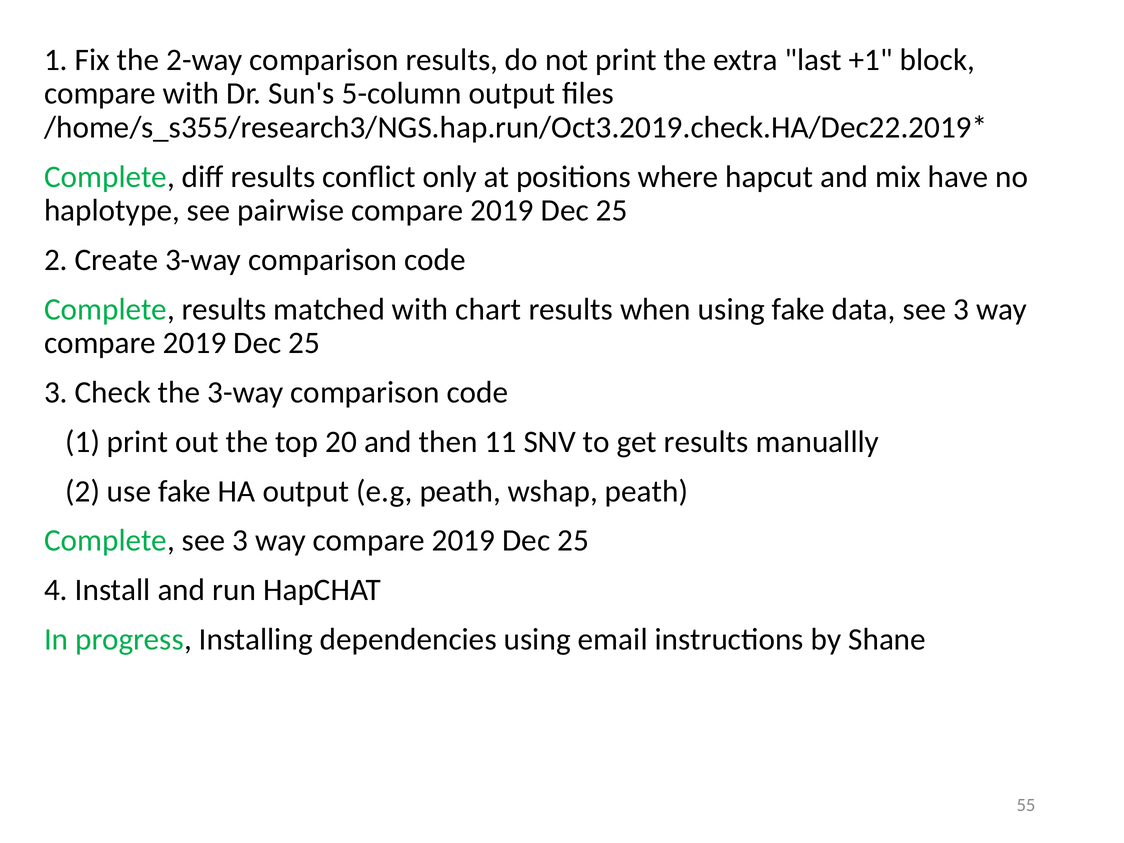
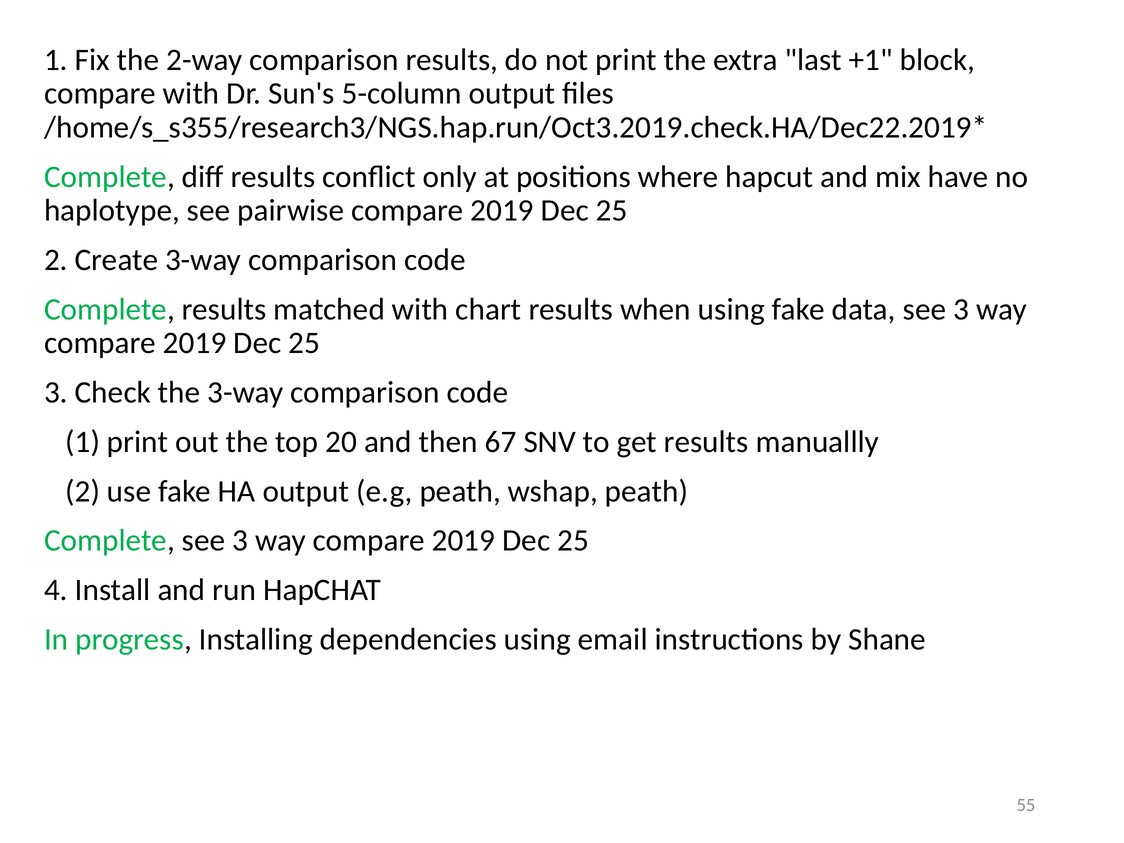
11: 11 -> 67 (501, 442)
